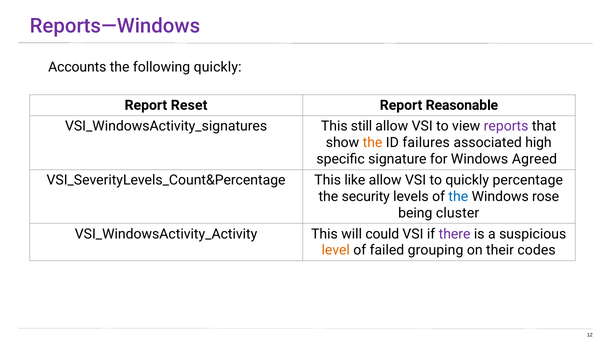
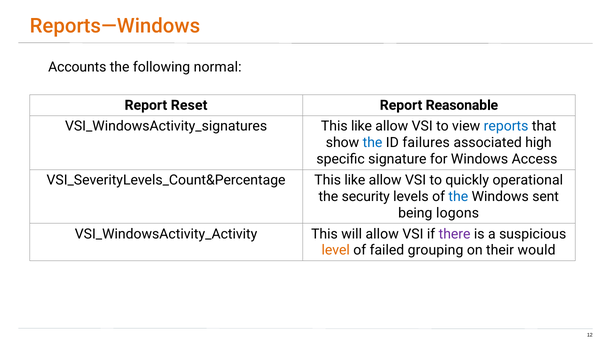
Reports—Windows colour: purple -> orange (115, 26)
following quickly: quickly -> normal (218, 67)
still: still -> like (362, 126)
reports colour: purple -> blue (506, 126)
the colour: orange -> blue (373, 142)
Agreed: Agreed -> Access (535, 159)
percentage: percentage -> operational (528, 180)
rose: rose -> sent (546, 196)
cluster: cluster -> logons (458, 213)
will could: could -> allow (382, 234)
codes: codes -> would (537, 250)
